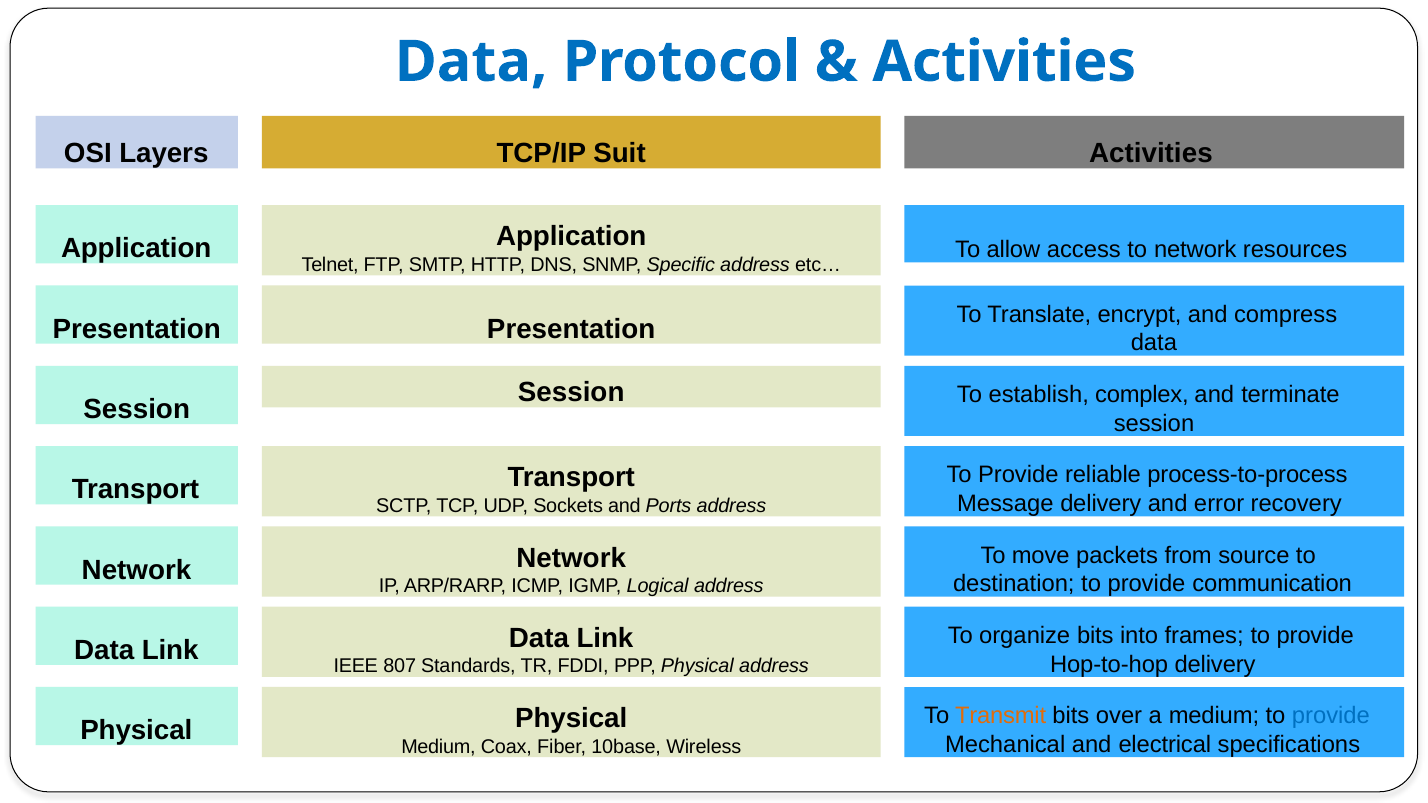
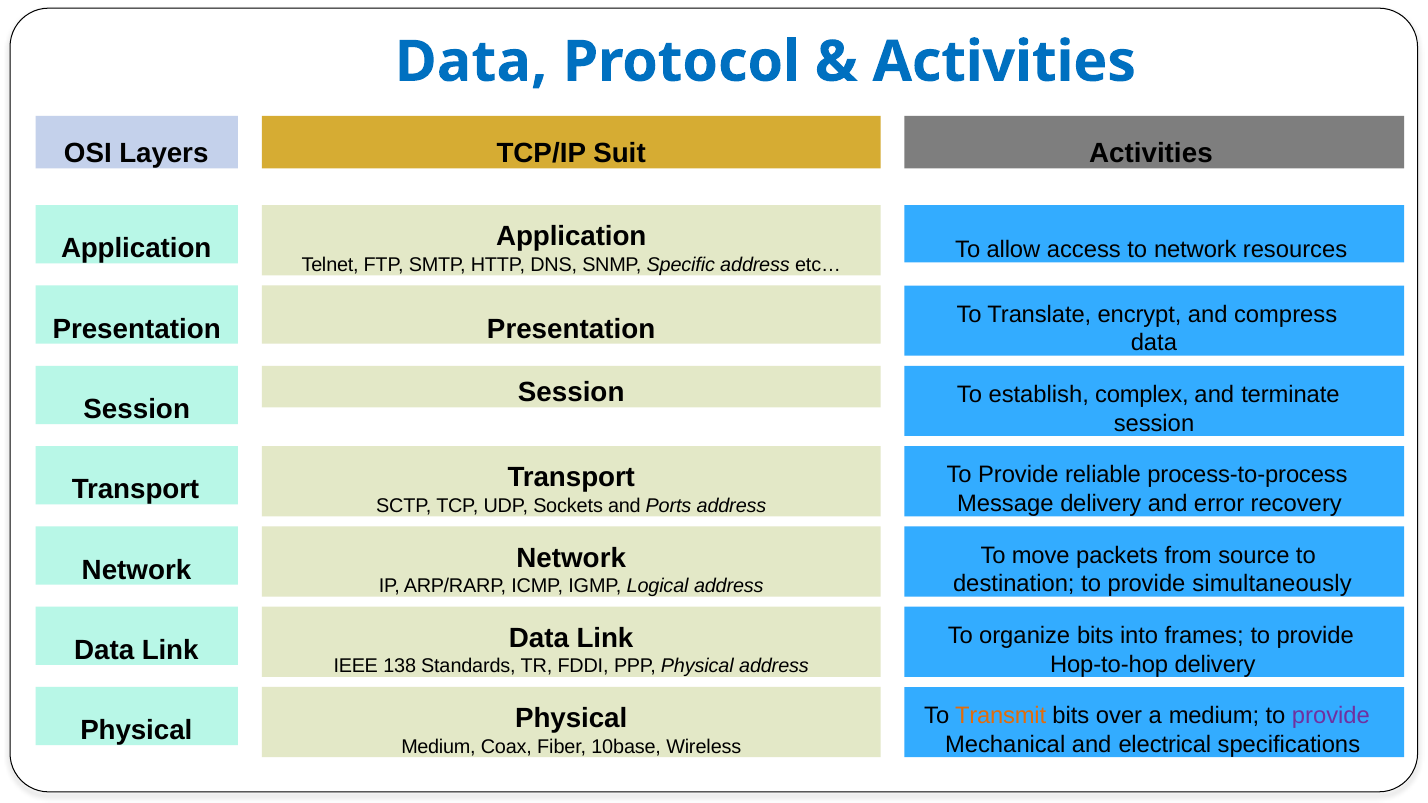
communication: communication -> simultaneously (1272, 584)
807: 807 -> 138 (400, 667)
provide colour: blue -> purple (1331, 716)
